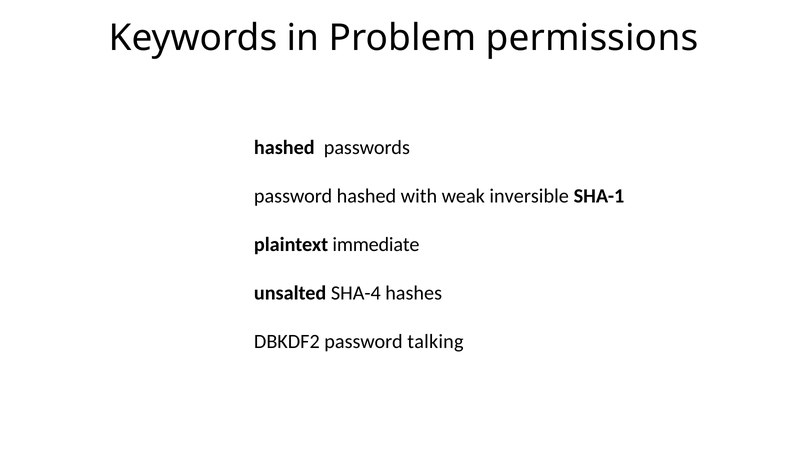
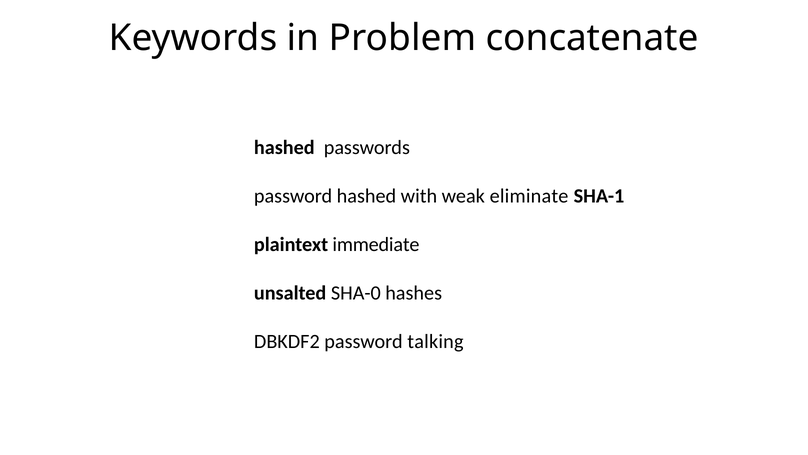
permissions: permissions -> concatenate (592, 38)
inversible: inversible -> eliminate (529, 196)
SHA-4: SHA-4 -> SHA-0 (356, 293)
